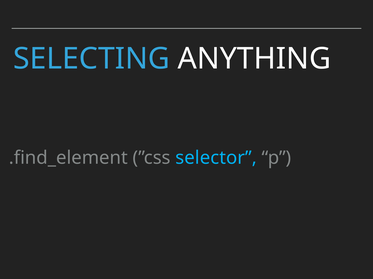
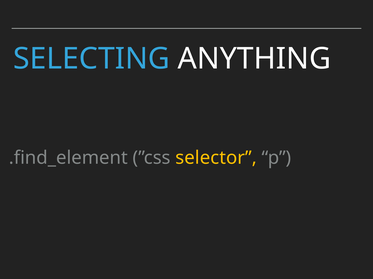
selector colour: light blue -> yellow (216, 158)
